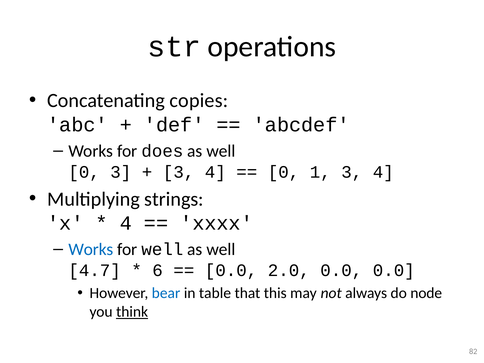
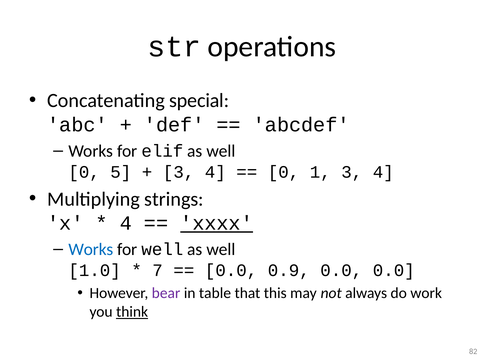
copies: copies -> special (199, 101)
does: does -> elif (162, 151)
0 3: 3 -> 5 (121, 172)
xxxx underline: none -> present (217, 223)
4.7: 4.7 -> 1.0 (95, 270)
6: 6 -> 7 (158, 270)
2.0: 2.0 -> 0.9 (289, 270)
bear colour: blue -> purple (166, 293)
node: node -> work (426, 293)
